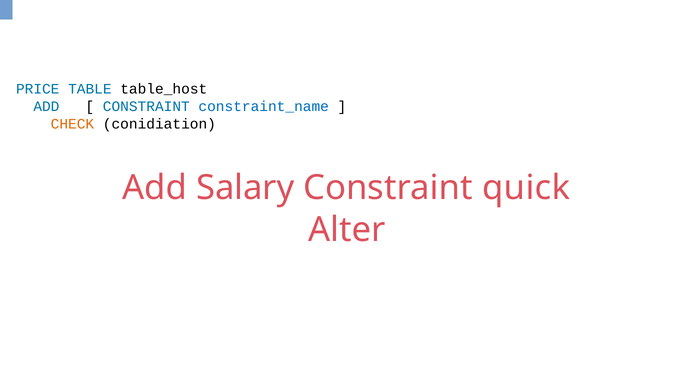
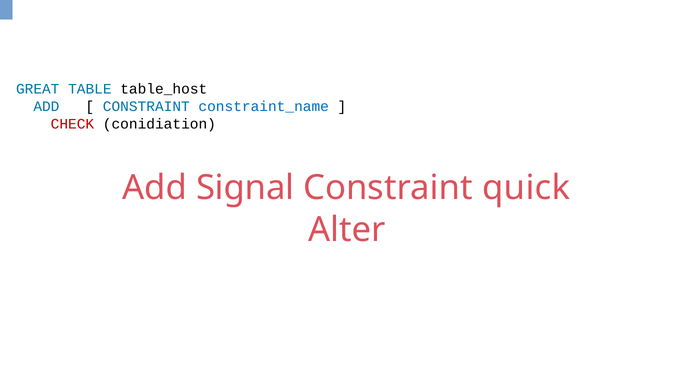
PRICE: PRICE -> GREAT (38, 89)
CHECK colour: orange -> red (72, 124)
Salary: Salary -> Signal (245, 188)
